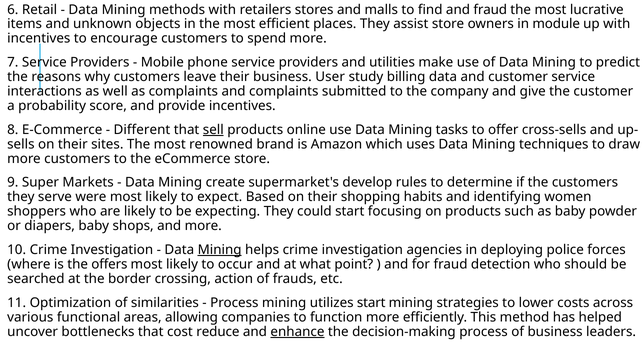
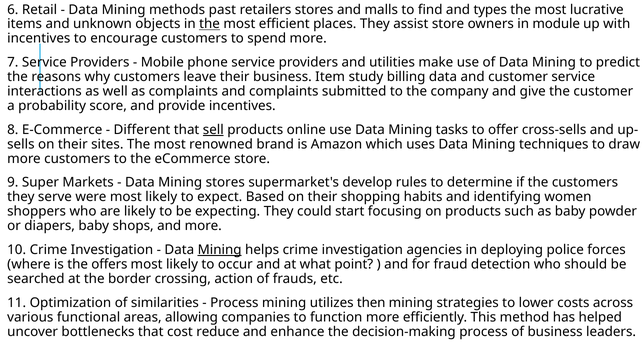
methods with: with -> past (222, 10)
and fraud: fraud -> types (490, 10)
the underline: none -> present (210, 24)
User: User -> Item (330, 77)
Mining create: create -> stores (225, 182)
utilizes start: start -> then (371, 302)
enhance underline: present -> none (297, 331)
